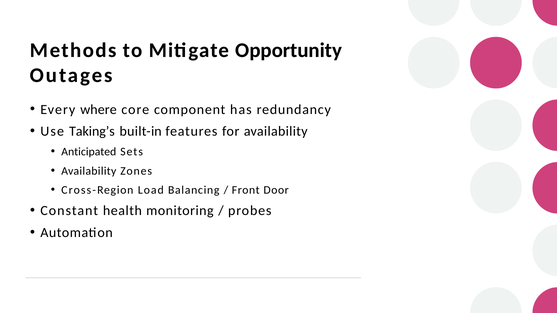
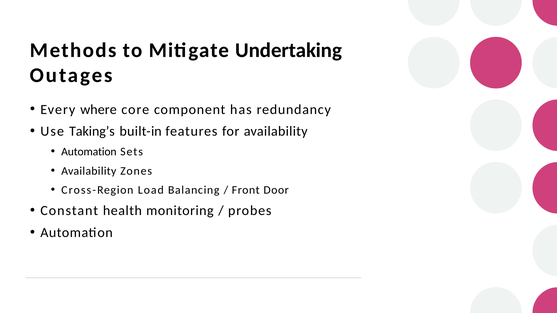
Opportunity: Opportunity -> Undertaking (289, 50)
Anticipated: Anticipated -> Automation (89, 152)
